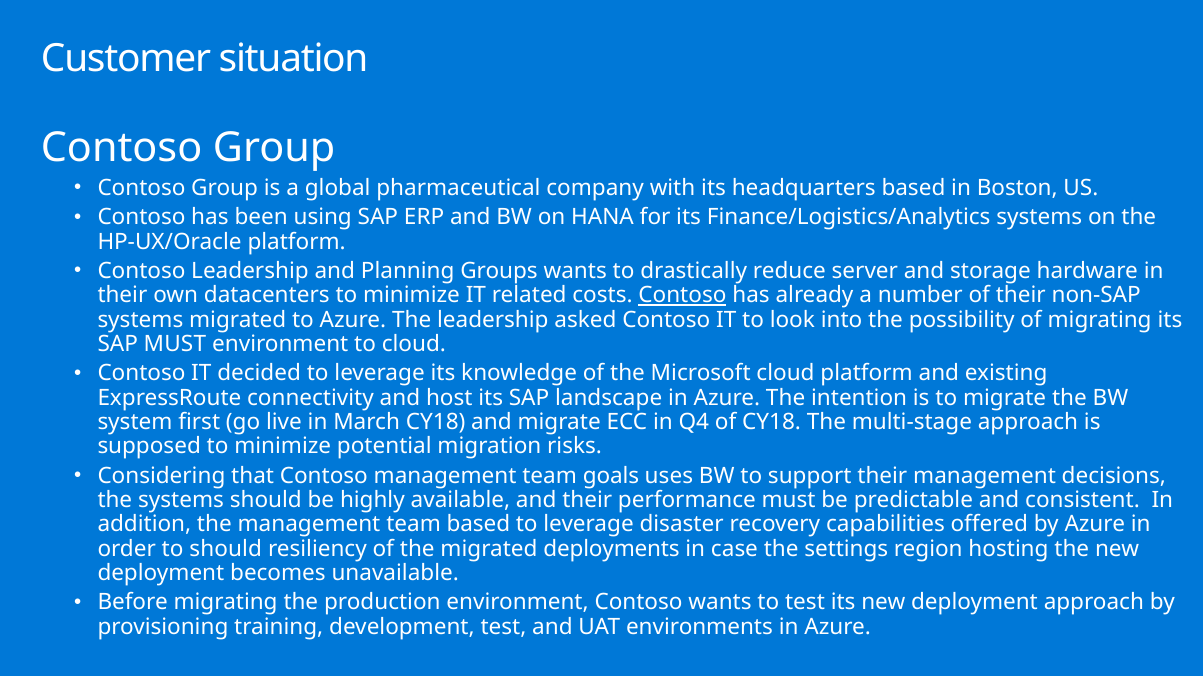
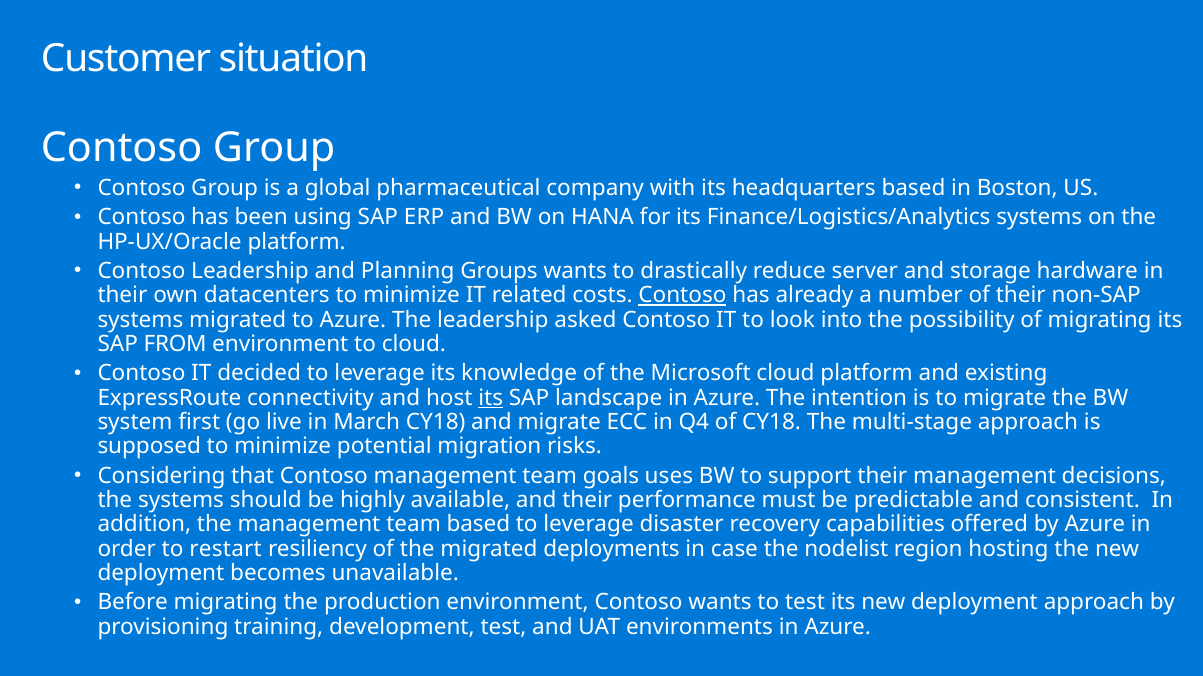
SAP MUST: MUST -> FROM (175, 344)
its underline: none -> present (491, 398)
to should: should -> restart (226, 549)
settings: settings -> nodelist (846, 549)
